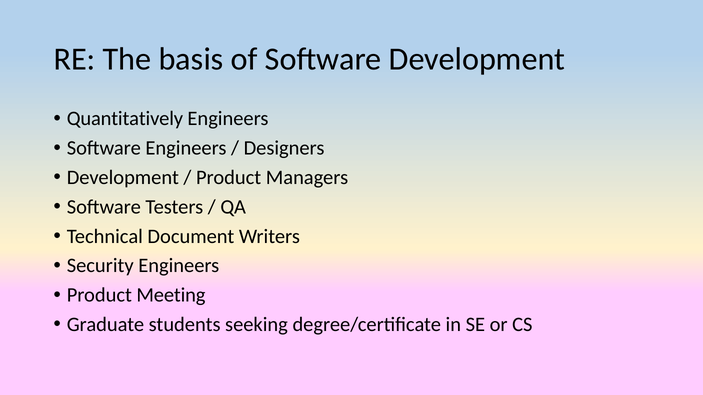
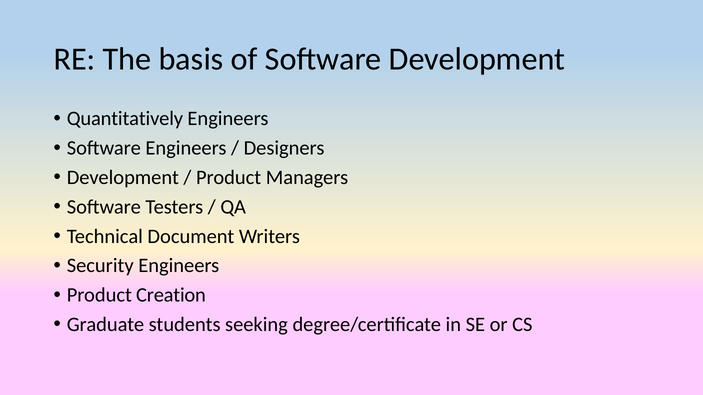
Meeting: Meeting -> Creation (171, 295)
